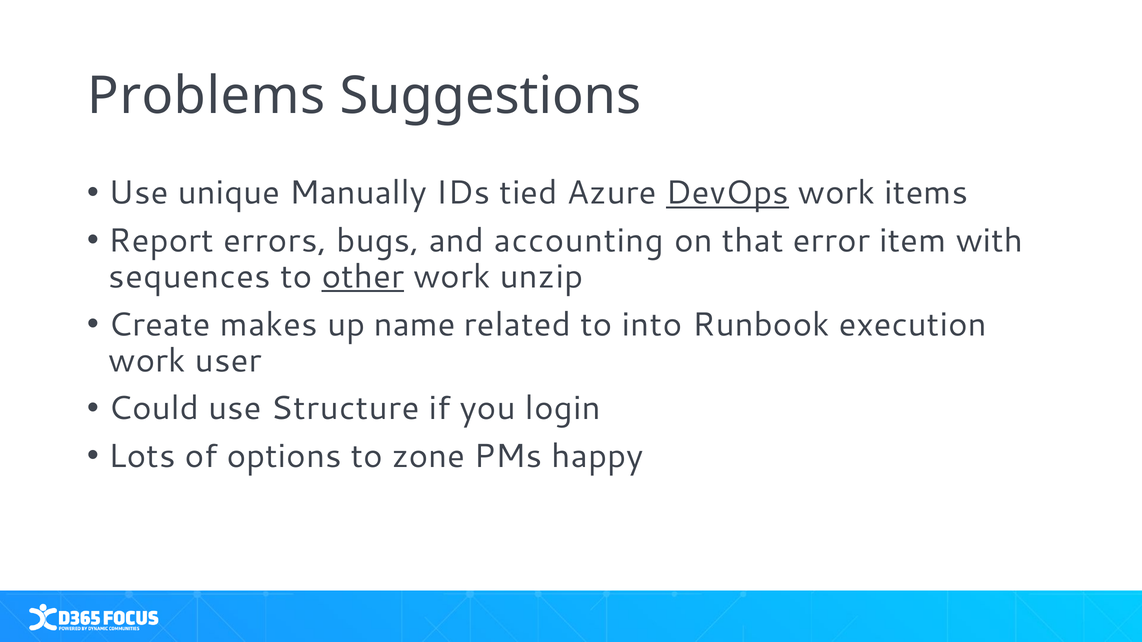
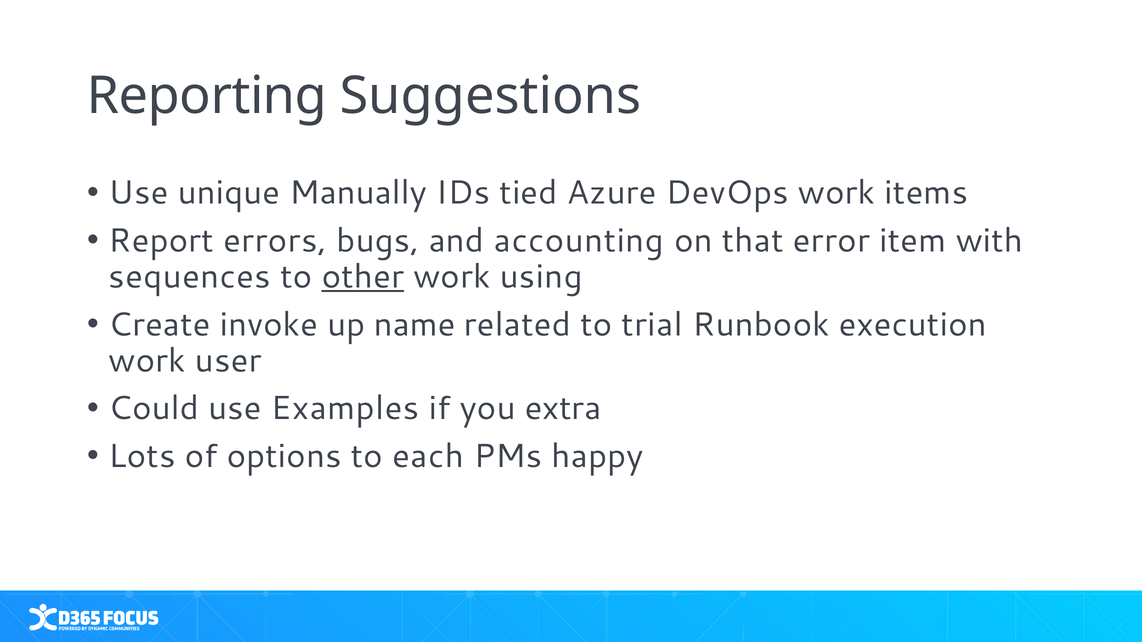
Problems: Problems -> Reporting (207, 96)
DevOps underline: present -> none (727, 193)
unzip: unzip -> using (541, 277)
makes: makes -> invoke (269, 325)
into: into -> trial (652, 325)
Structure: Structure -> Examples (345, 409)
login: login -> extra (563, 409)
zone: zone -> each (428, 457)
